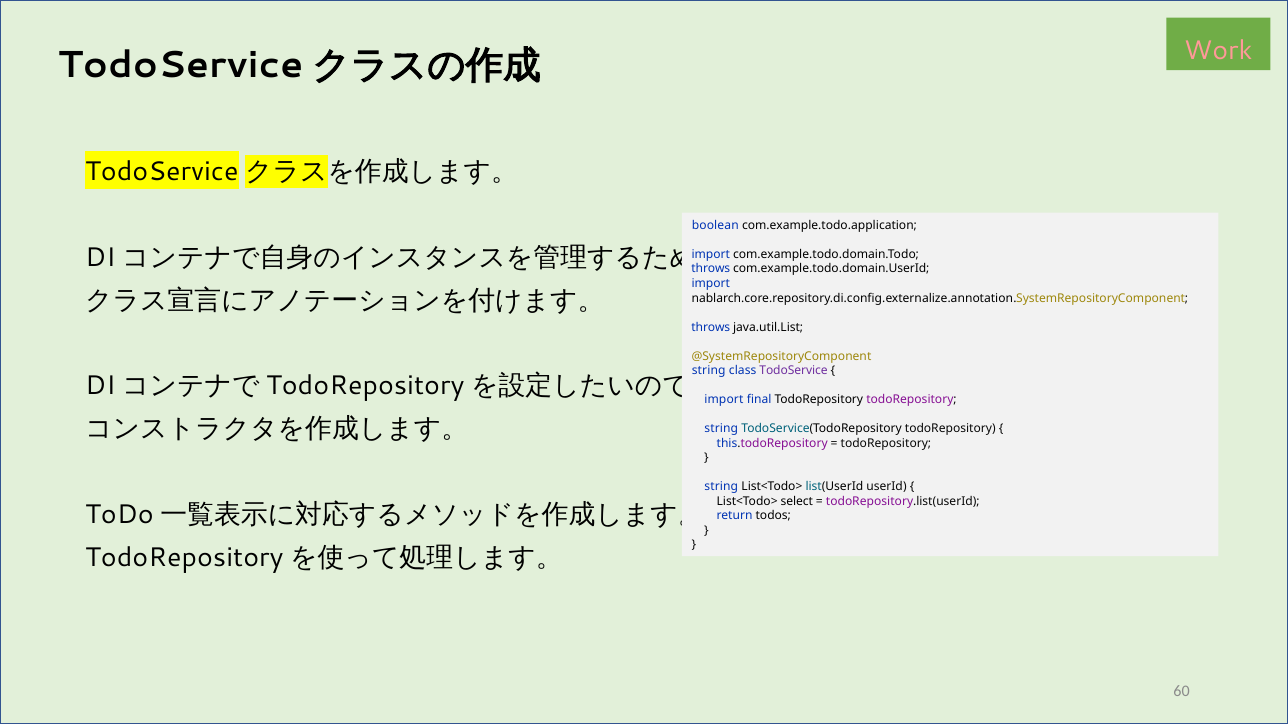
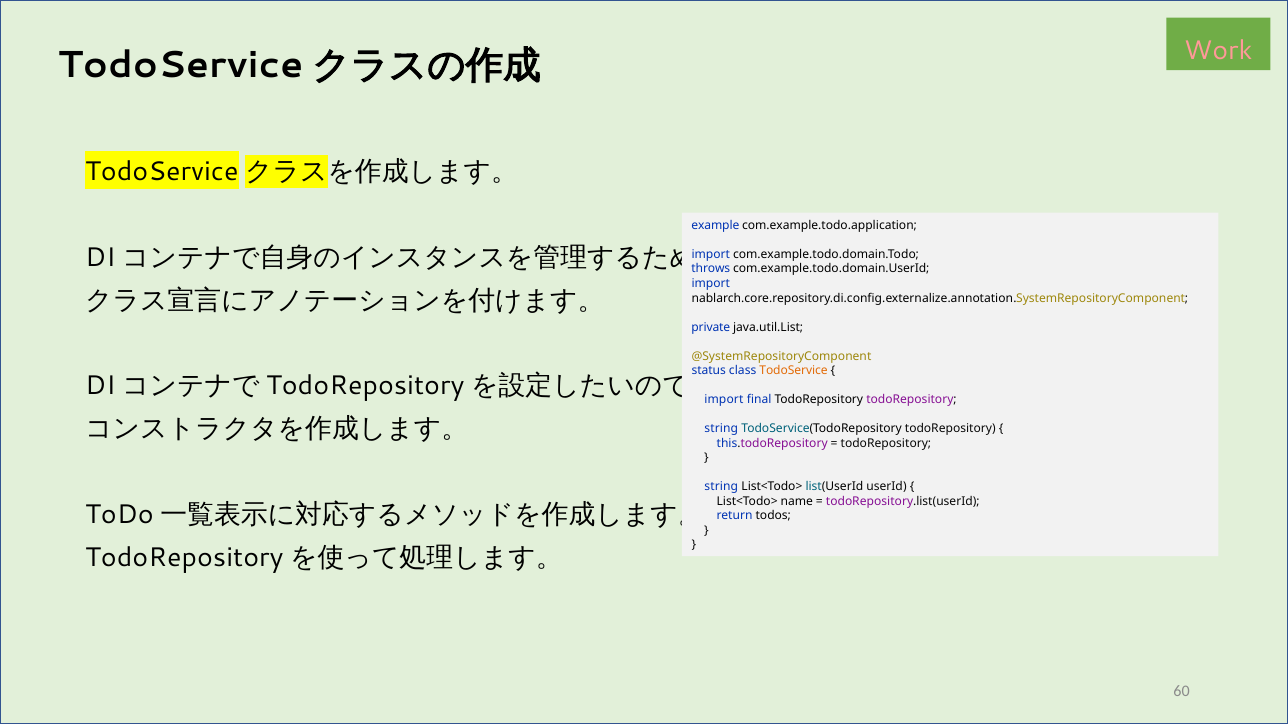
boolean: boolean -> example (715, 226)
throws: throws -> private (711, 327)
string: string -> status (709, 371)
TodoService colour: purple -> orange (794, 371)
select: select -> name (797, 502)
